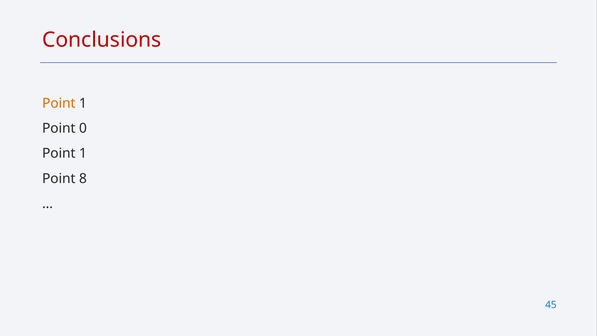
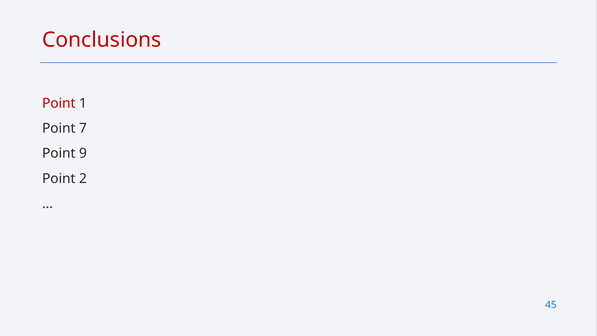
Point colour: orange -> red (59, 103)
0: 0 -> 7 (83, 128)
1: 1 -> 9 (83, 153)
8: 8 -> 2 (83, 178)
